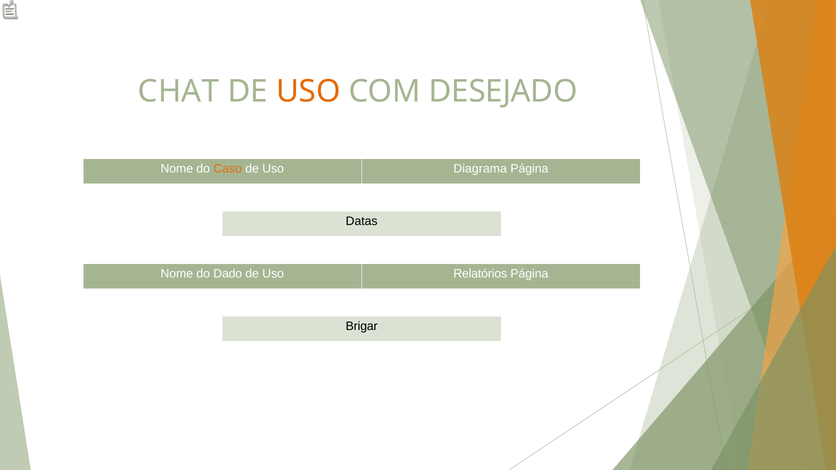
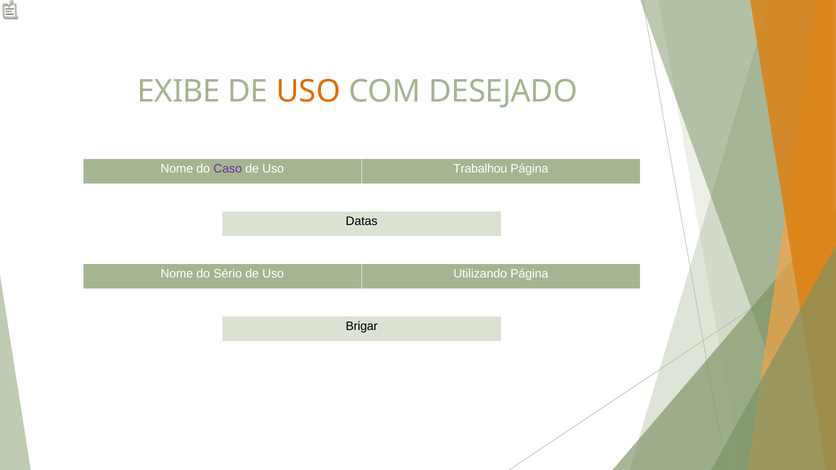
CHAT: CHAT -> EXIBE (179, 91)
Caso colour: orange -> purple (228, 169)
Diagrama: Diagrama -> Trabalhou (480, 169)
Dado: Dado -> Sério (228, 274)
Relatórios: Relatórios -> Utilizando (480, 274)
